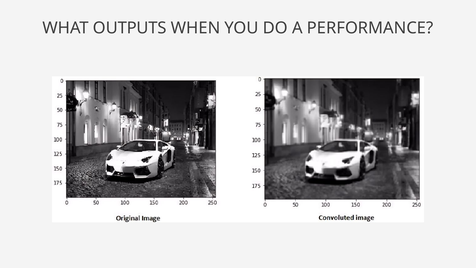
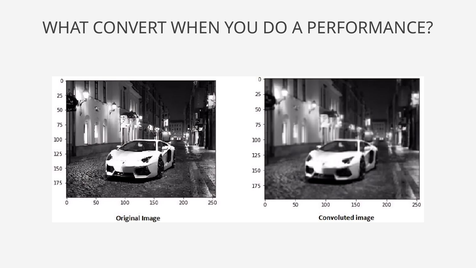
OUTPUTS: OUTPUTS -> CONVERT (130, 28)
